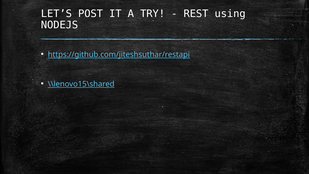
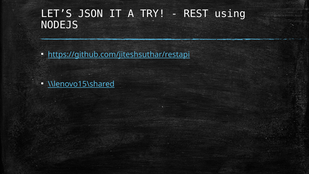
POST: POST -> JSON (91, 14)
